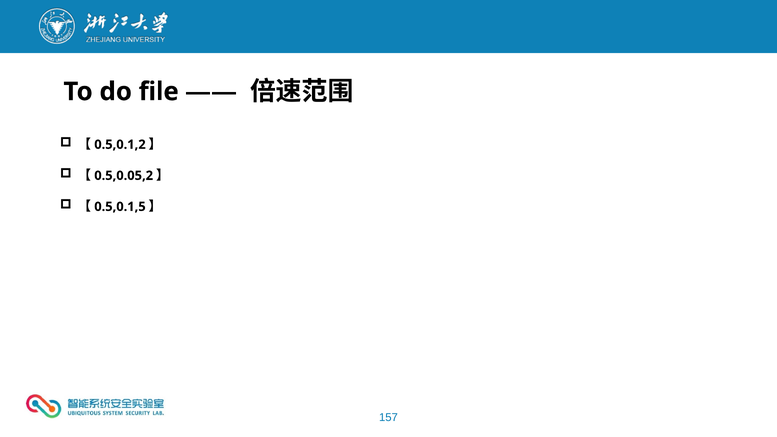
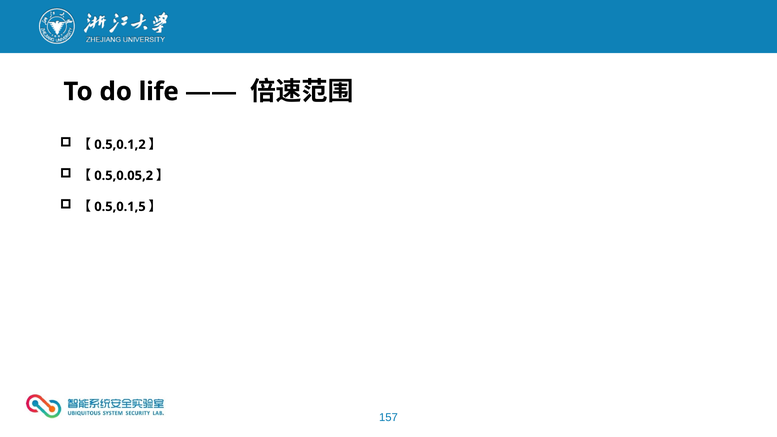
file: file -> life (159, 92)
